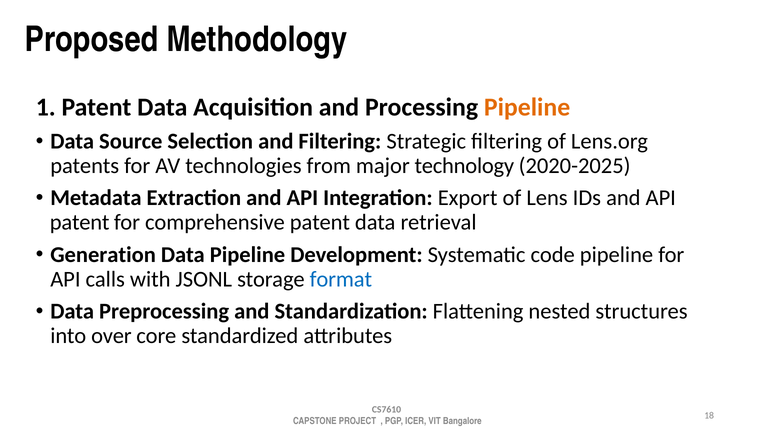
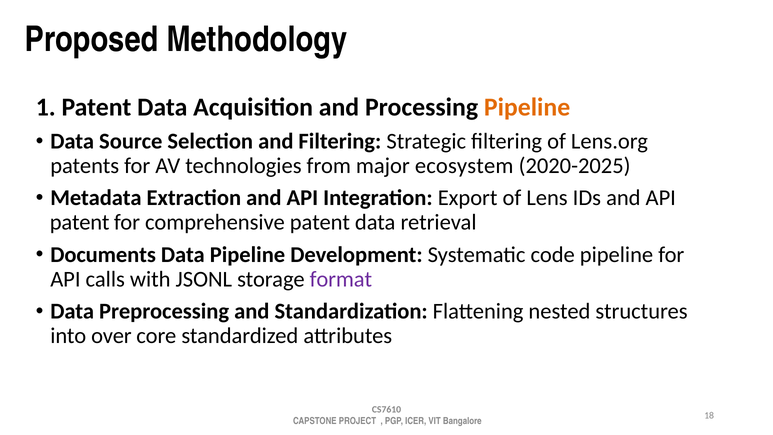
technology: technology -> ecosystem (464, 166)
Generation: Generation -> Documents (103, 255)
format colour: blue -> purple (341, 279)
